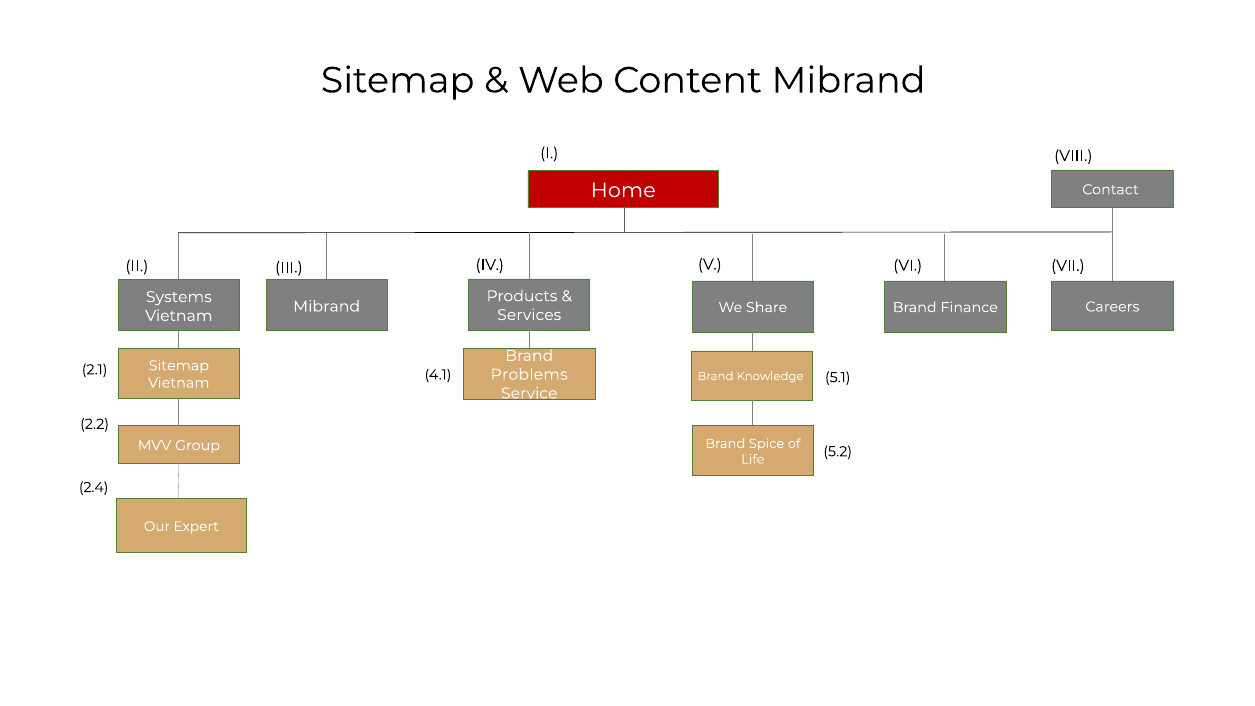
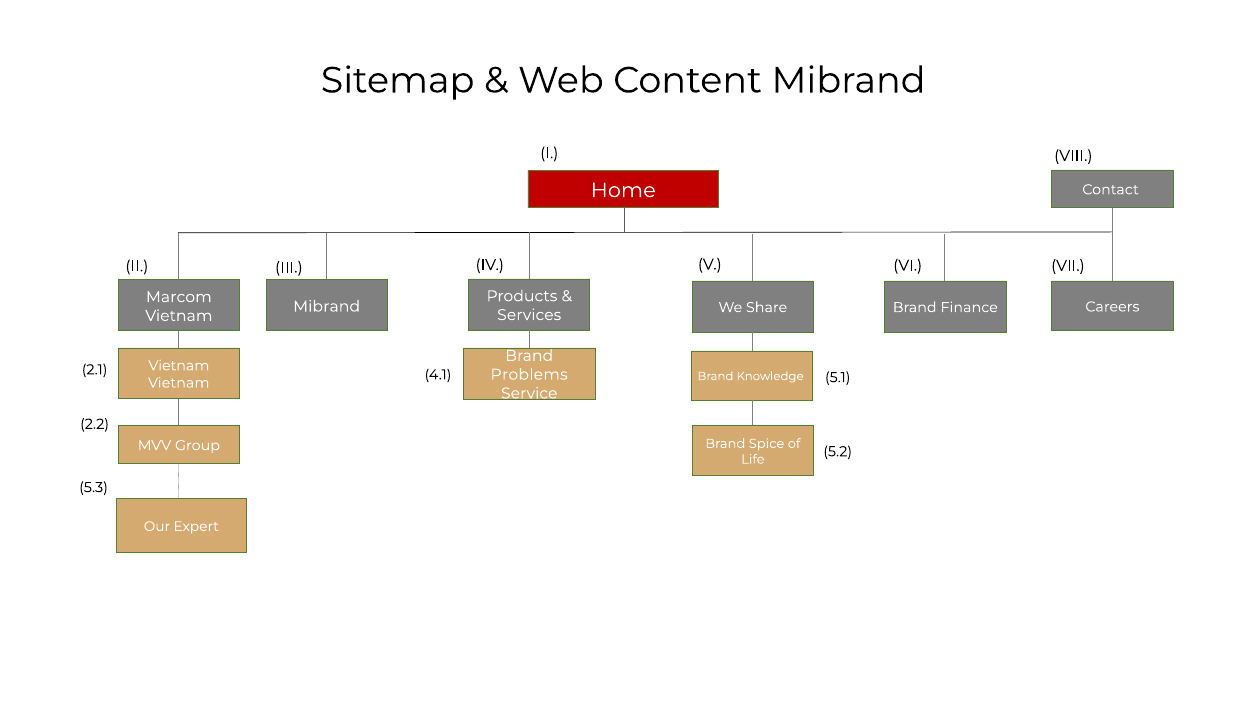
Systems: Systems -> Marcom (179, 297)
Sitemap: Sitemap -> Vietnam (179, 366)
2.4: 2.4 -> 5.3 (94, 487)
